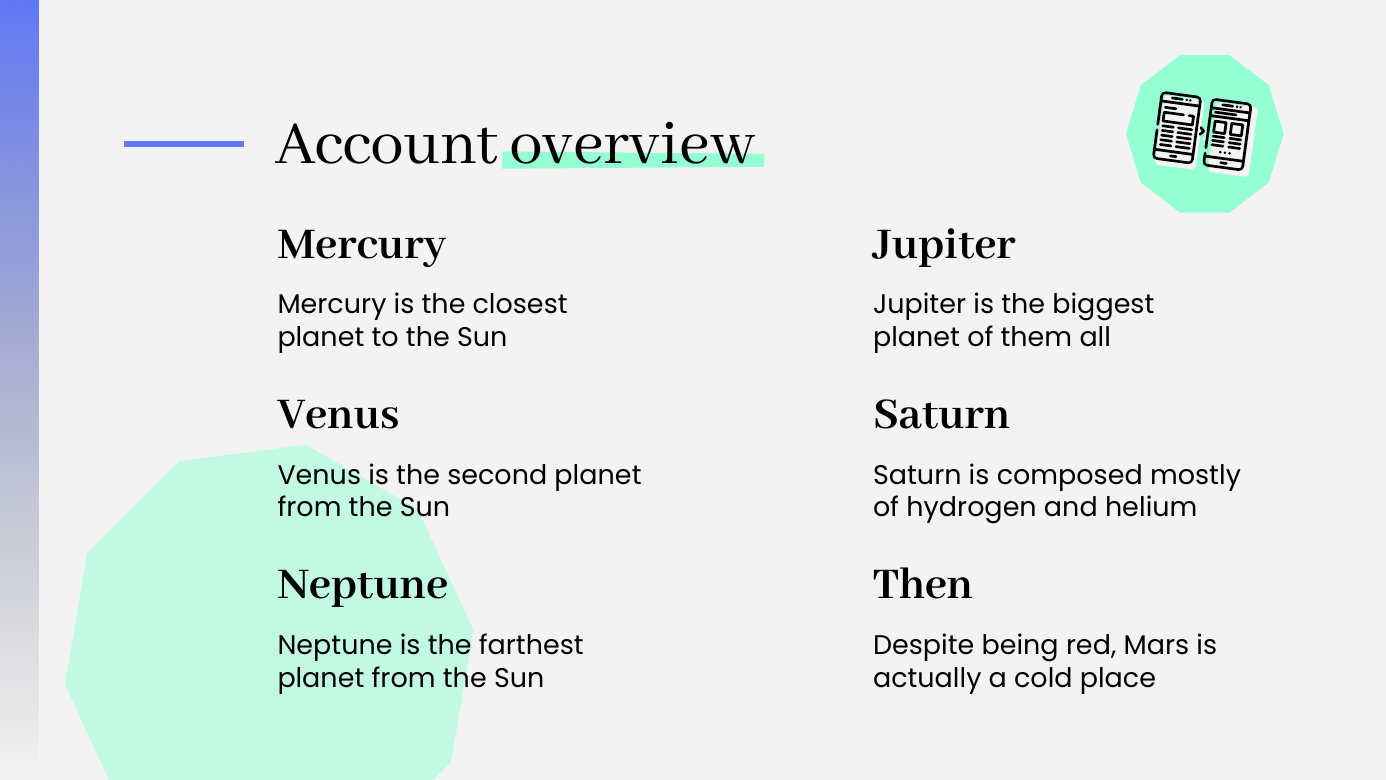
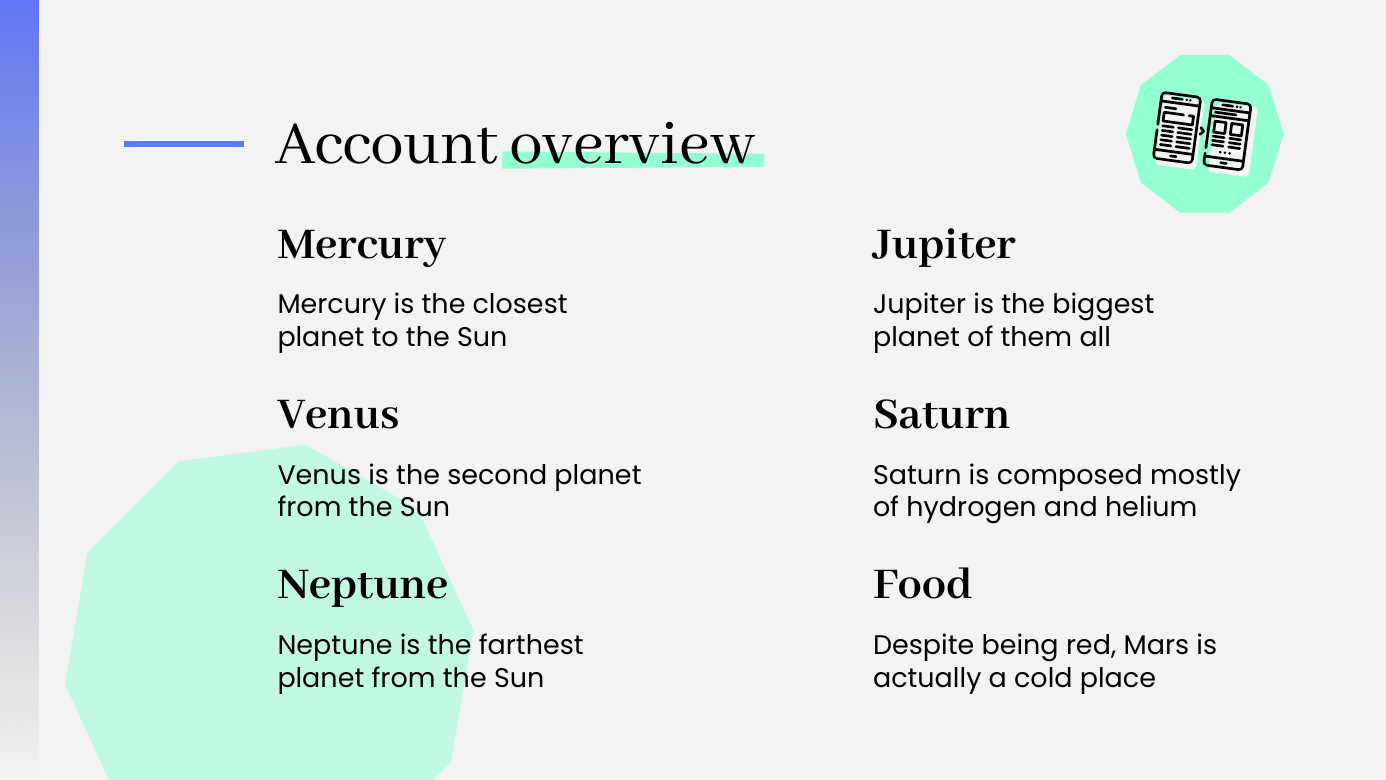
Then: Then -> Food (923, 583)
